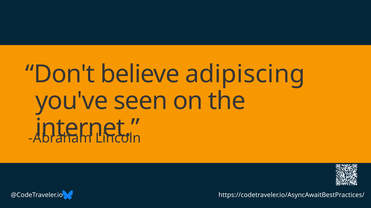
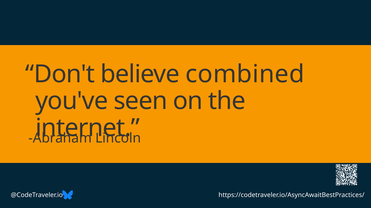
adipiscing: adipiscing -> combined (245, 74)
